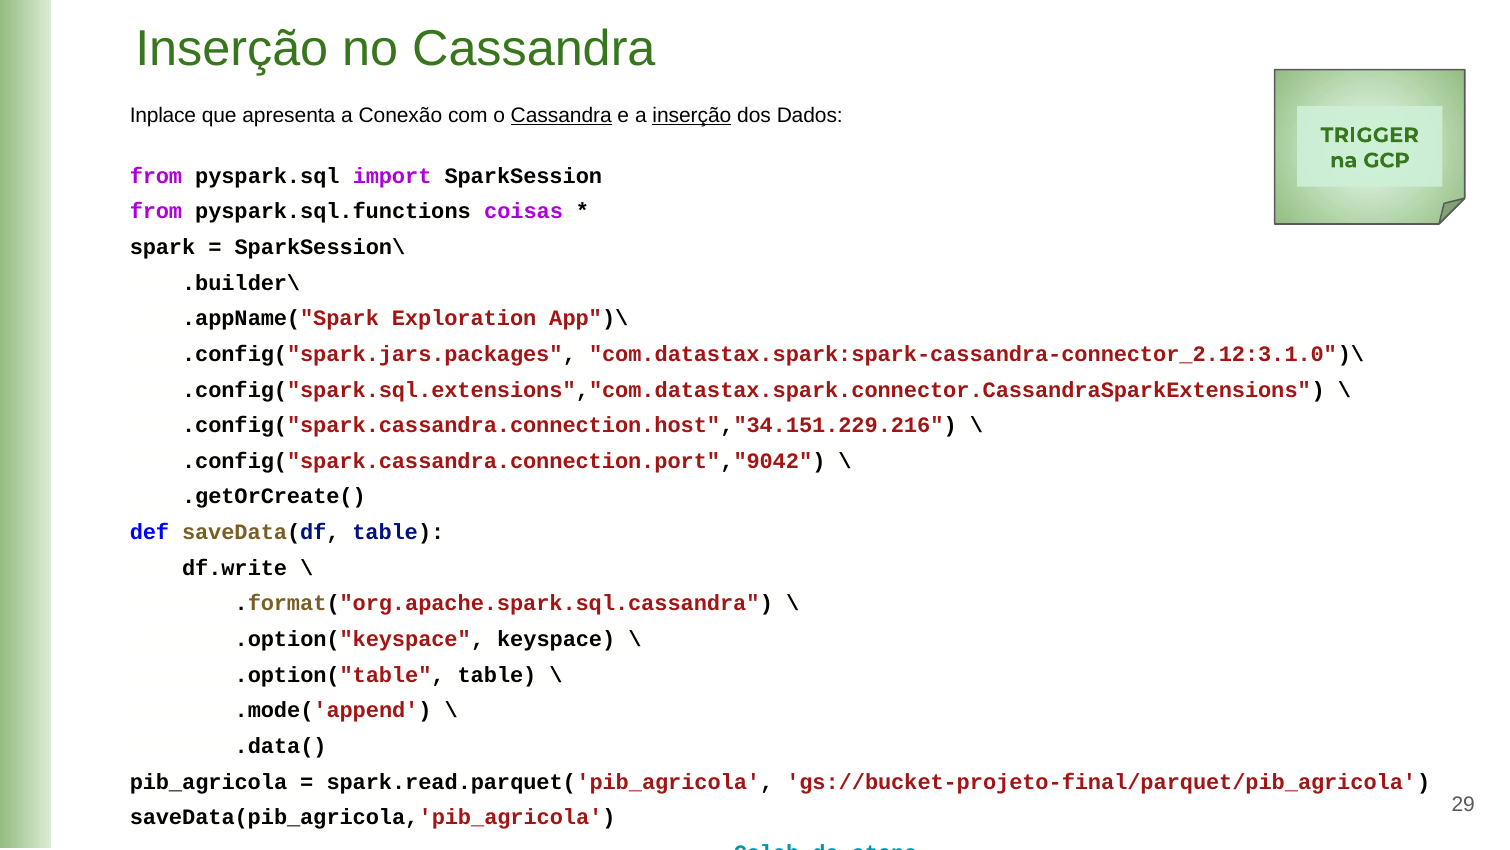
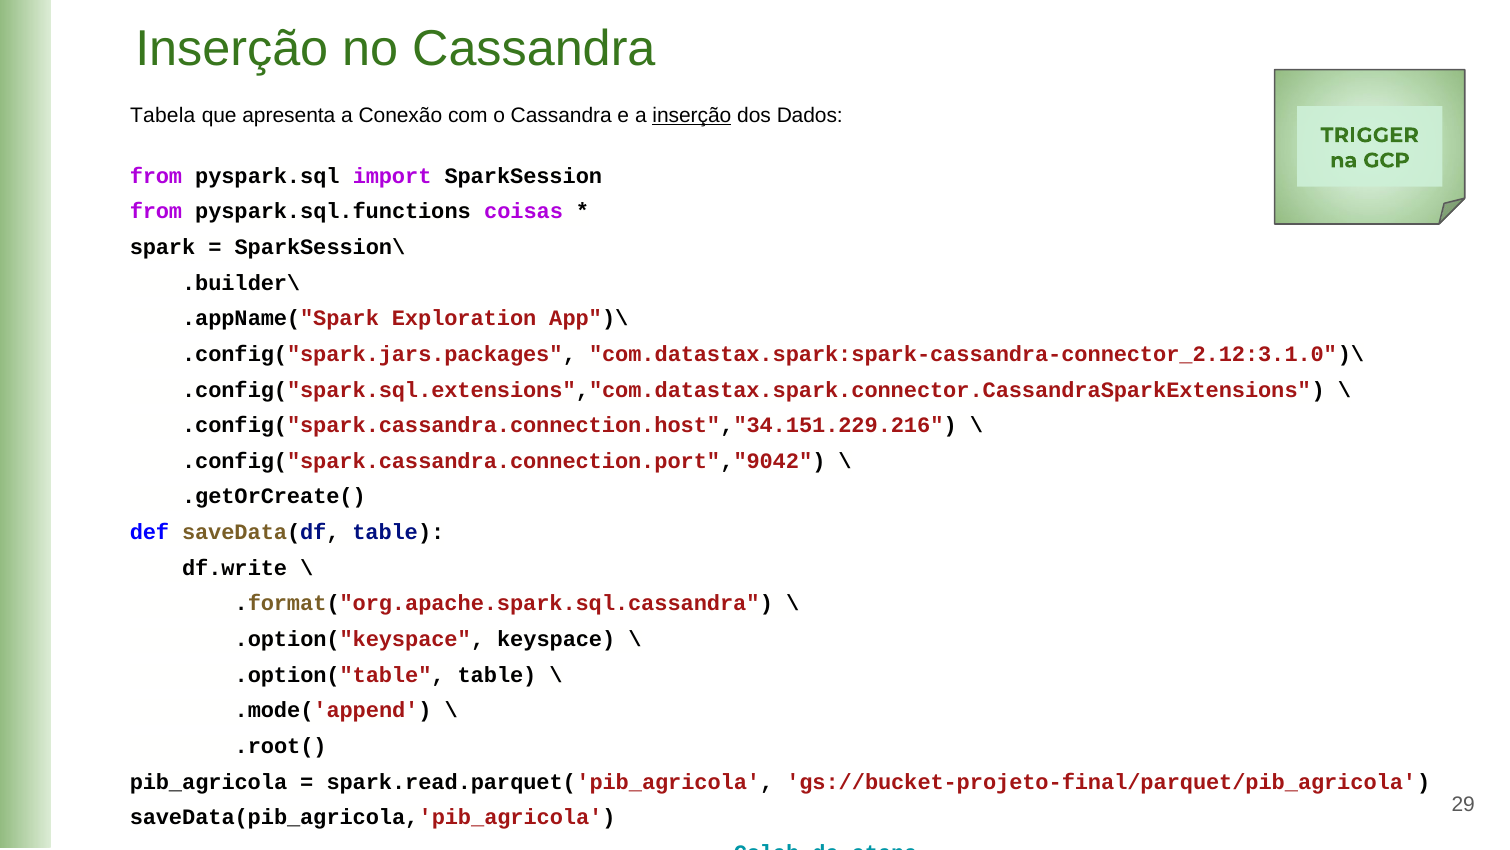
Inplace: Inplace -> Tabela (163, 115)
Cassandra underline: present -> none (561, 115)
.data(: .data( -> .root( (281, 746)
